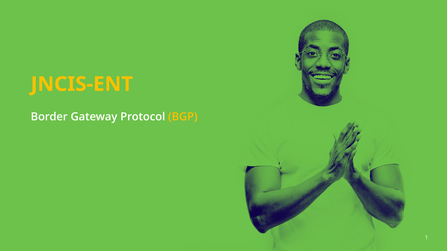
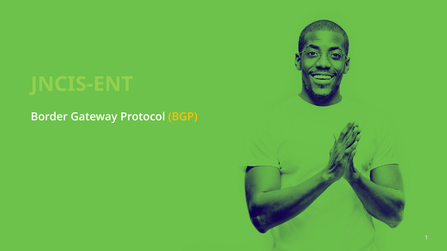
JNCIS-ENT colour: yellow -> light green (82, 84)
